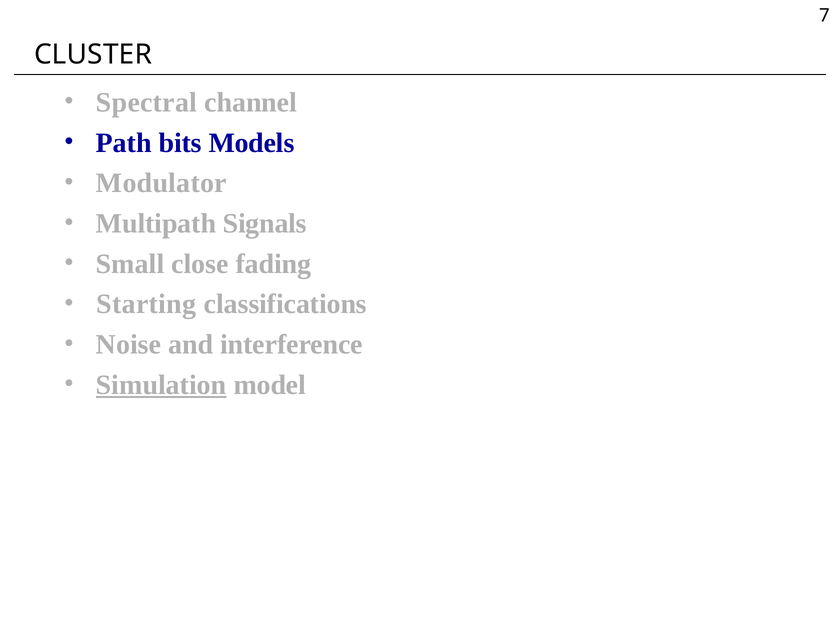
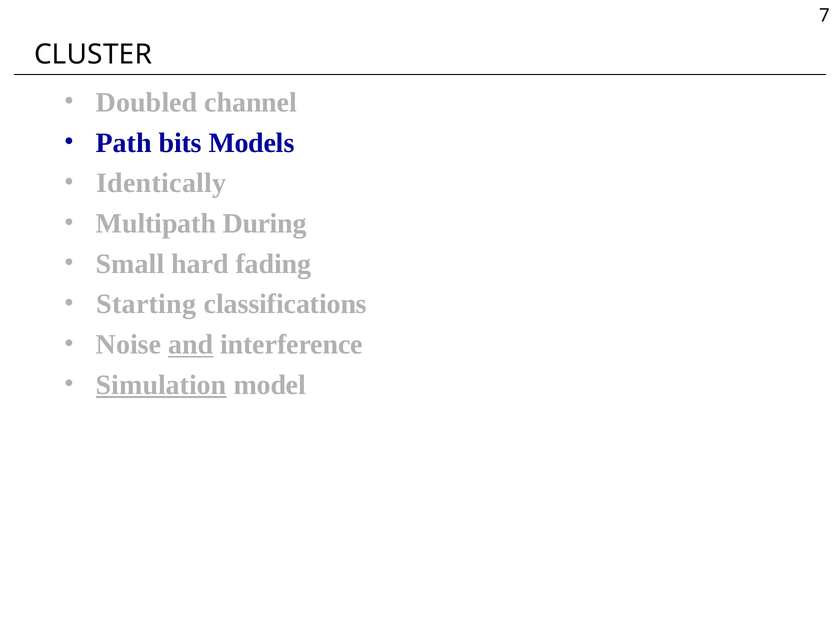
Spectral: Spectral -> Doubled (147, 103)
Modulator: Modulator -> Identically (161, 183)
Signals: Signals -> During (265, 224)
close: close -> hard (200, 264)
and underline: none -> present (191, 345)
